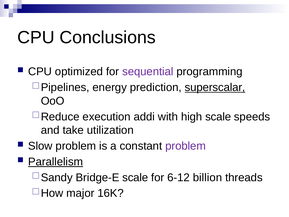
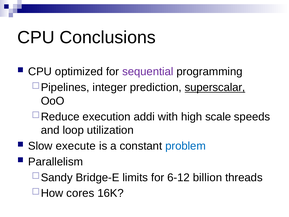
energy: energy -> integer (110, 87)
take: take -> loop (73, 130)
Slow problem: problem -> execute (76, 146)
problem colour: purple -> blue (186, 146)
Parallelism underline: present -> none (56, 162)
Bridge-E scale: scale -> limits (135, 177)
major: major -> cores (80, 193)
